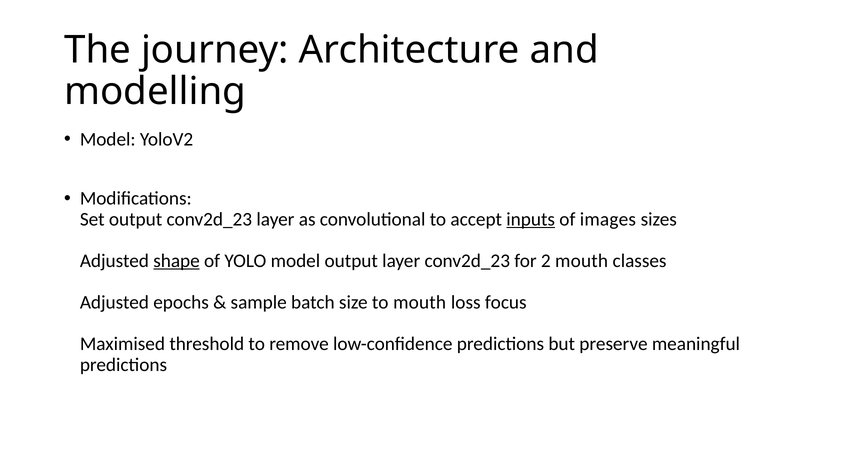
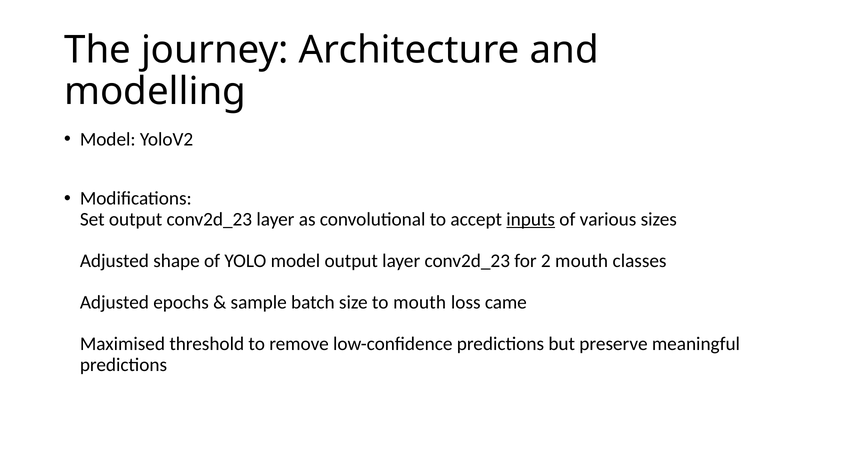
images: images -> various (608, 219)
shape underline: present -> none (177, 261)
focus: focus -> came (506, 303)
